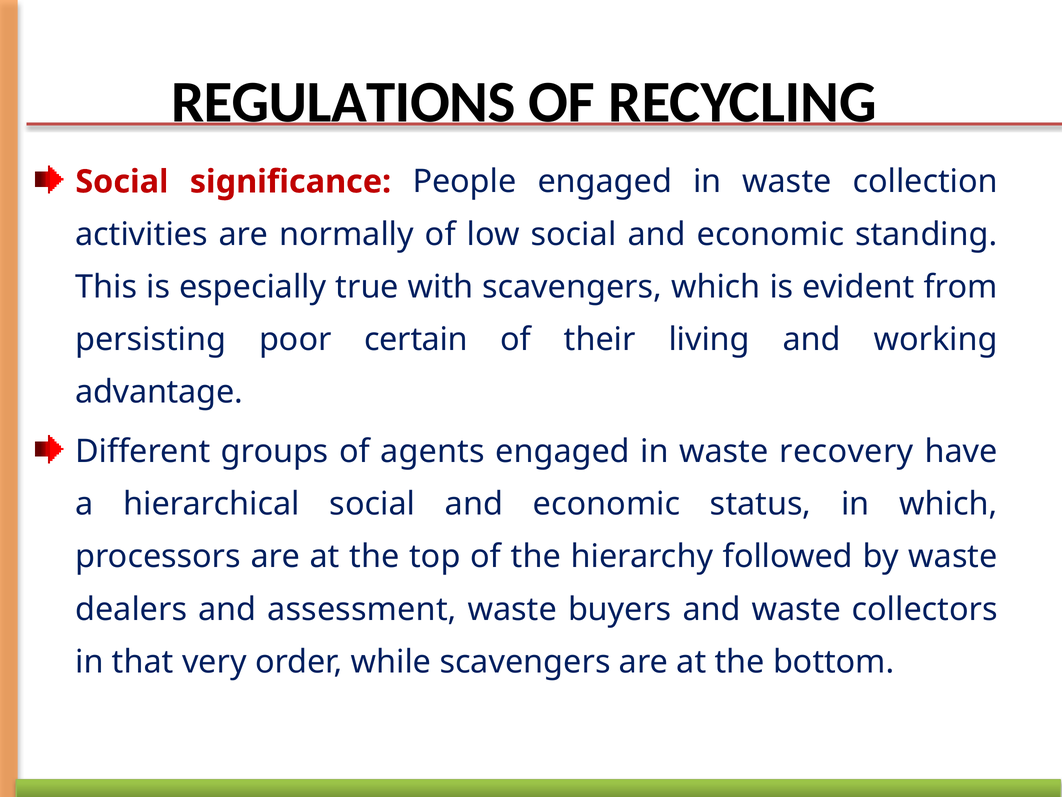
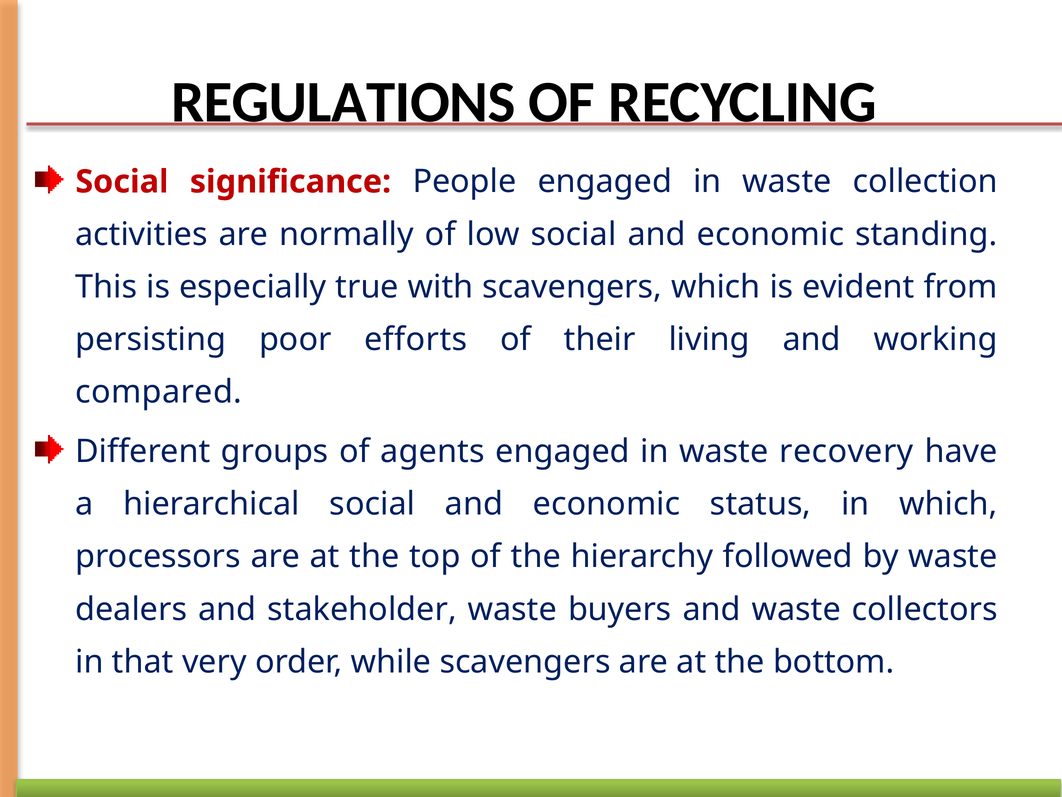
certain: certain -> efforts (416, 339)
advantage: advantage -> compared (159, 392)
assessment: assessment -> stakeholder (362, 609)
